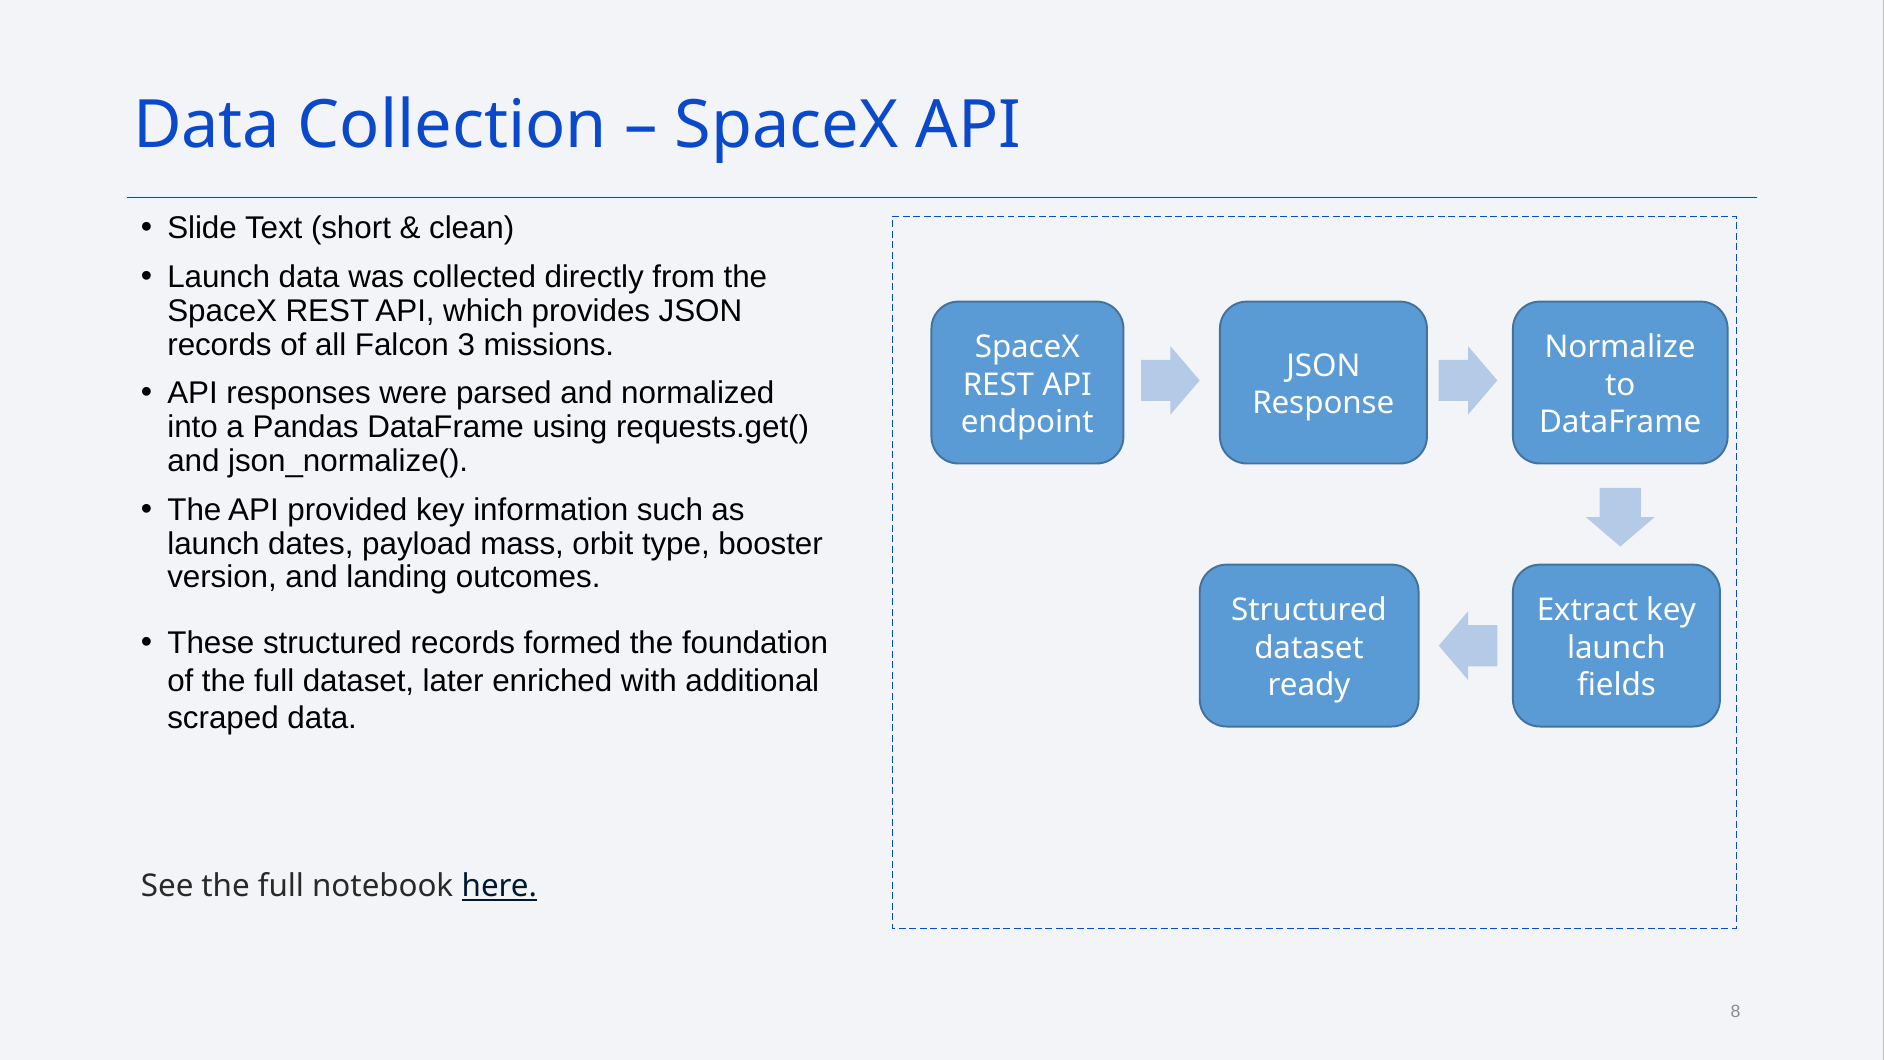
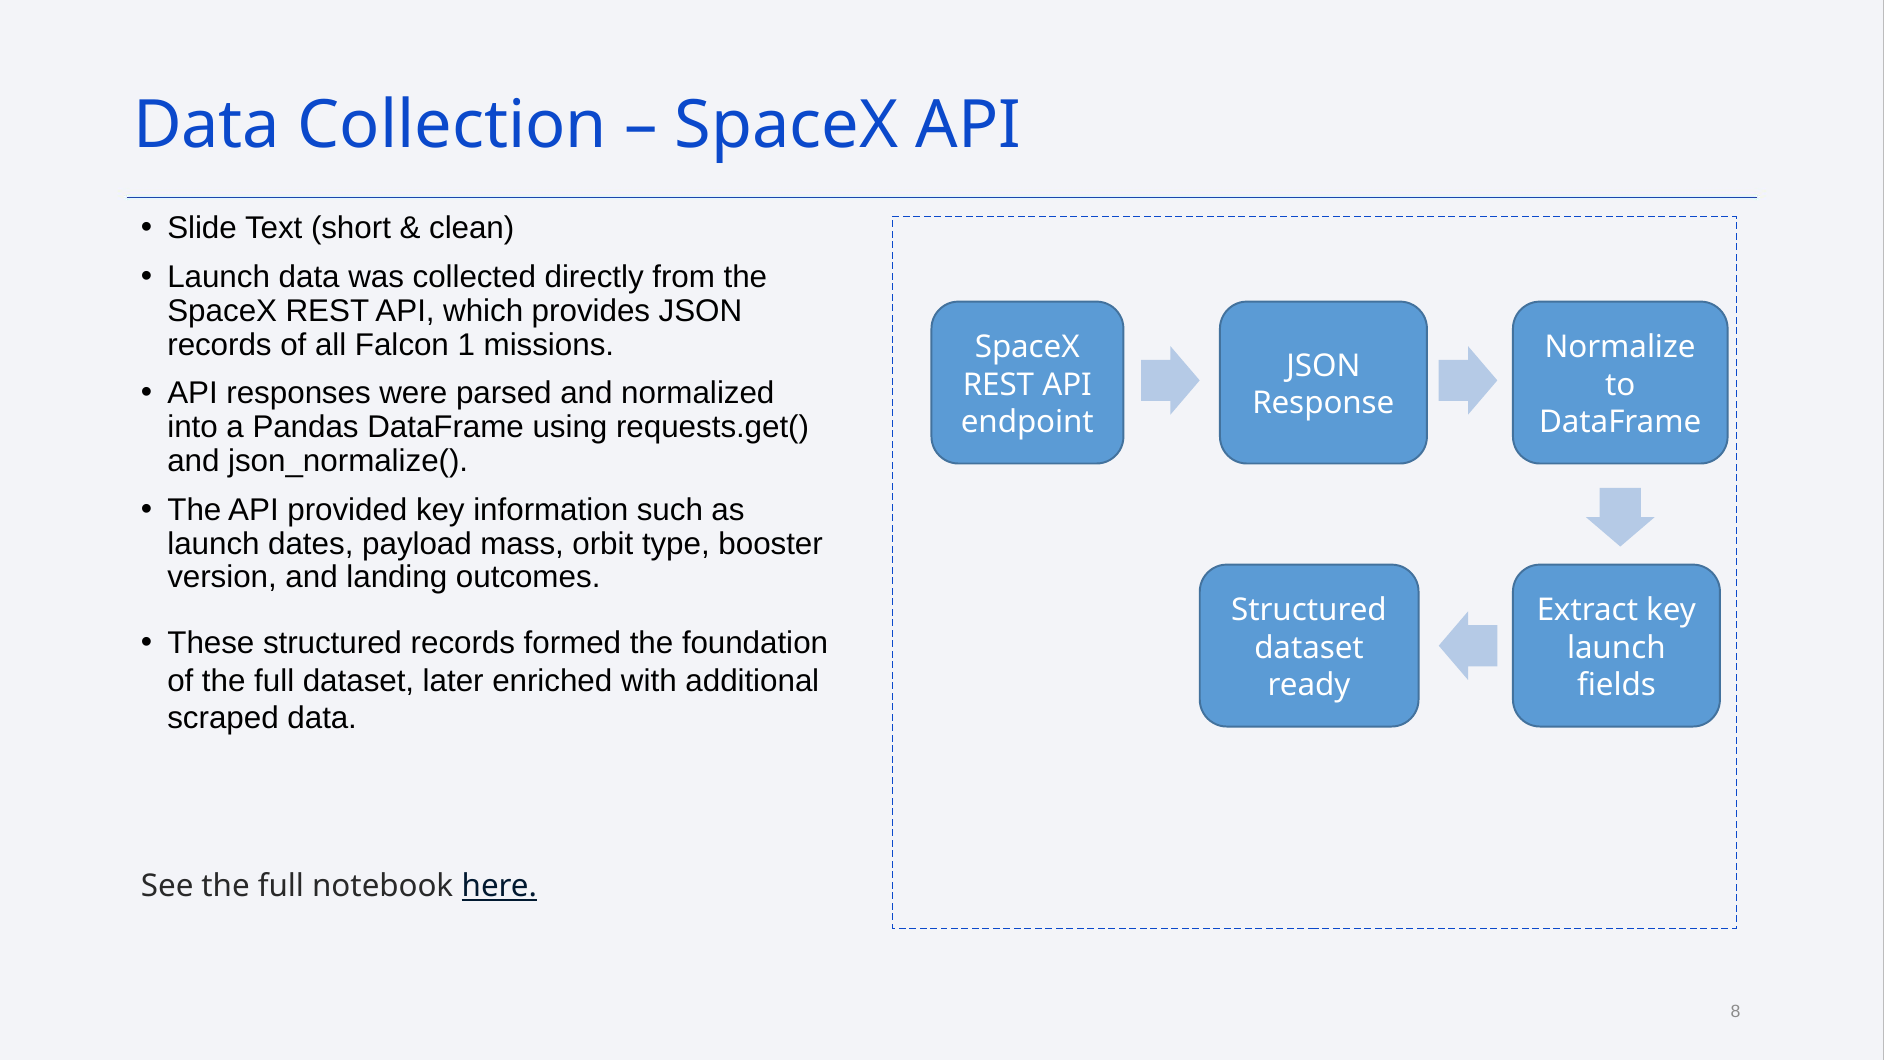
3: 3 -> 1 (466, 345)
